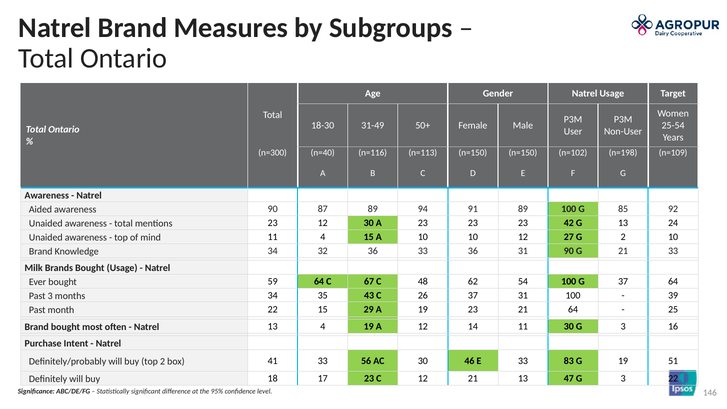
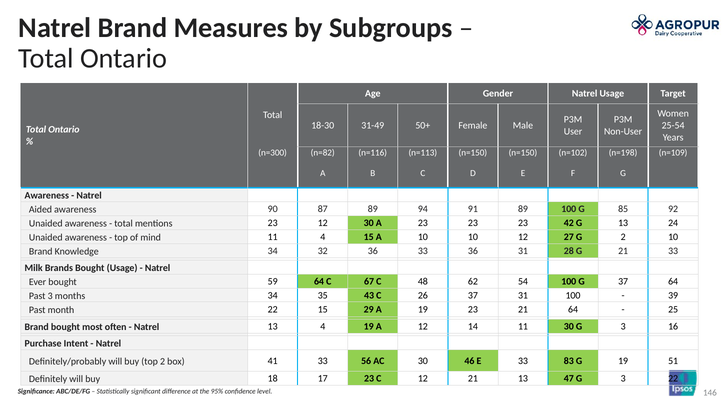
n=40: n=40 -> n=82 (323, 153)
31 90: 90 -> 28 (569, 251)
